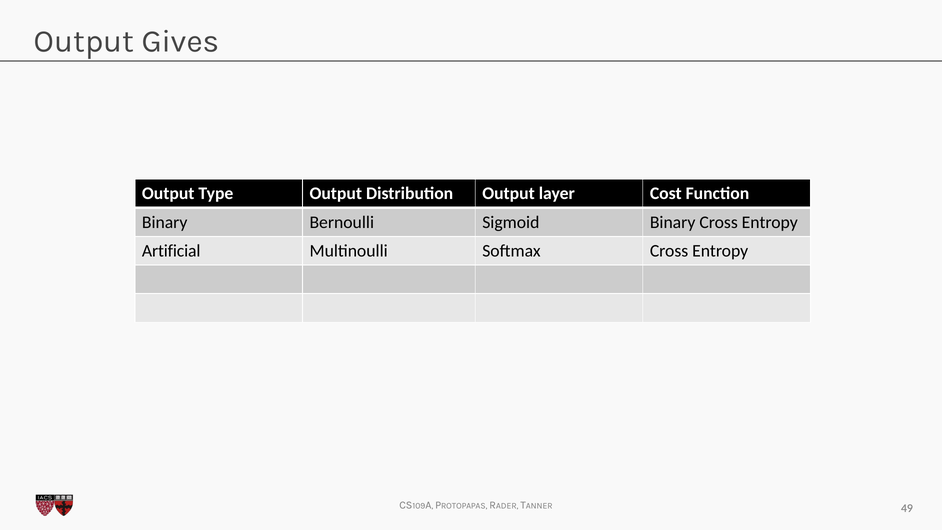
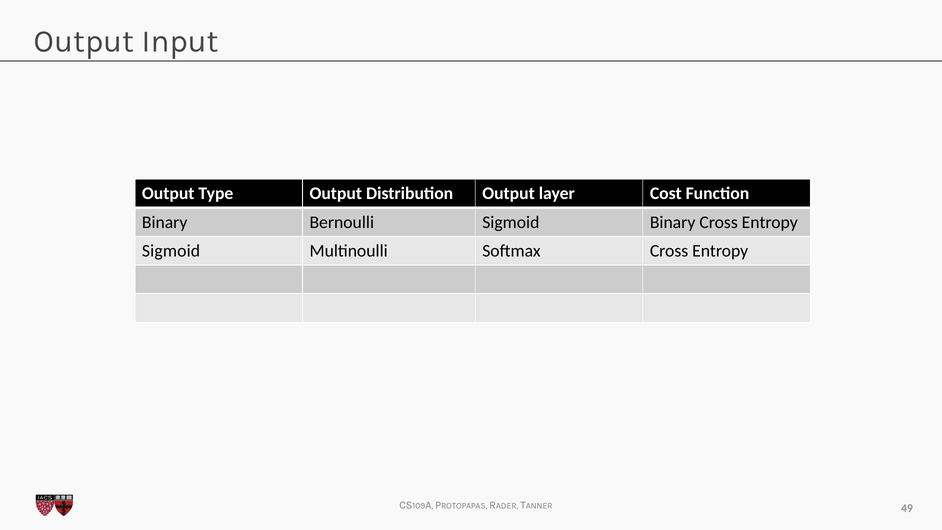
Gives: Gives -> Input (180, 41)
Artificial: Artificial -> Sigmoid (171, 251)
